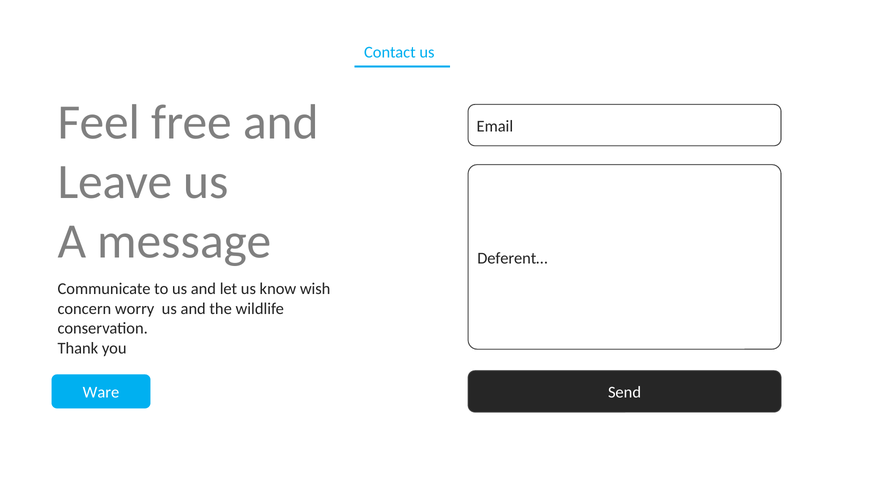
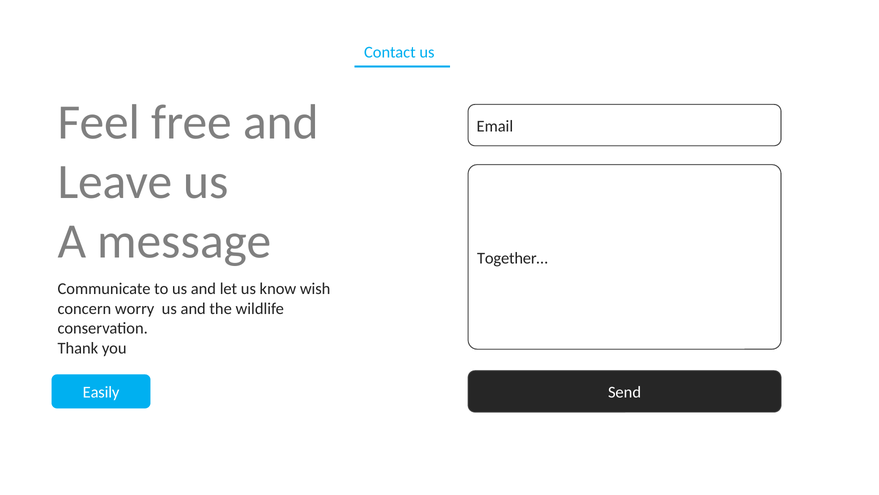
Deferent…: Deferent… -> Together… (512, 258)
Ware: Ware -> Easily (101, 392)
